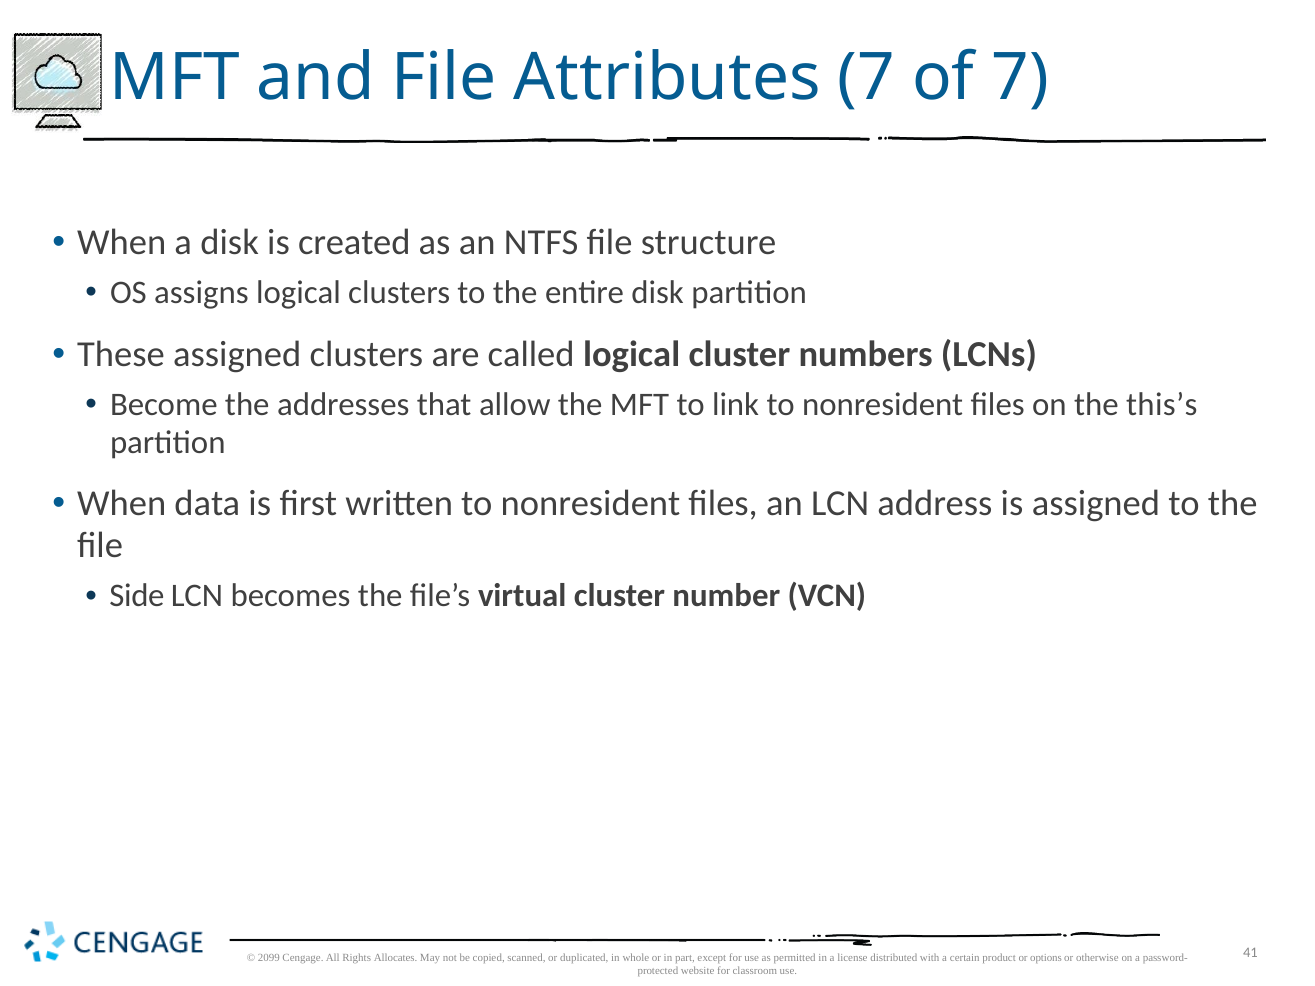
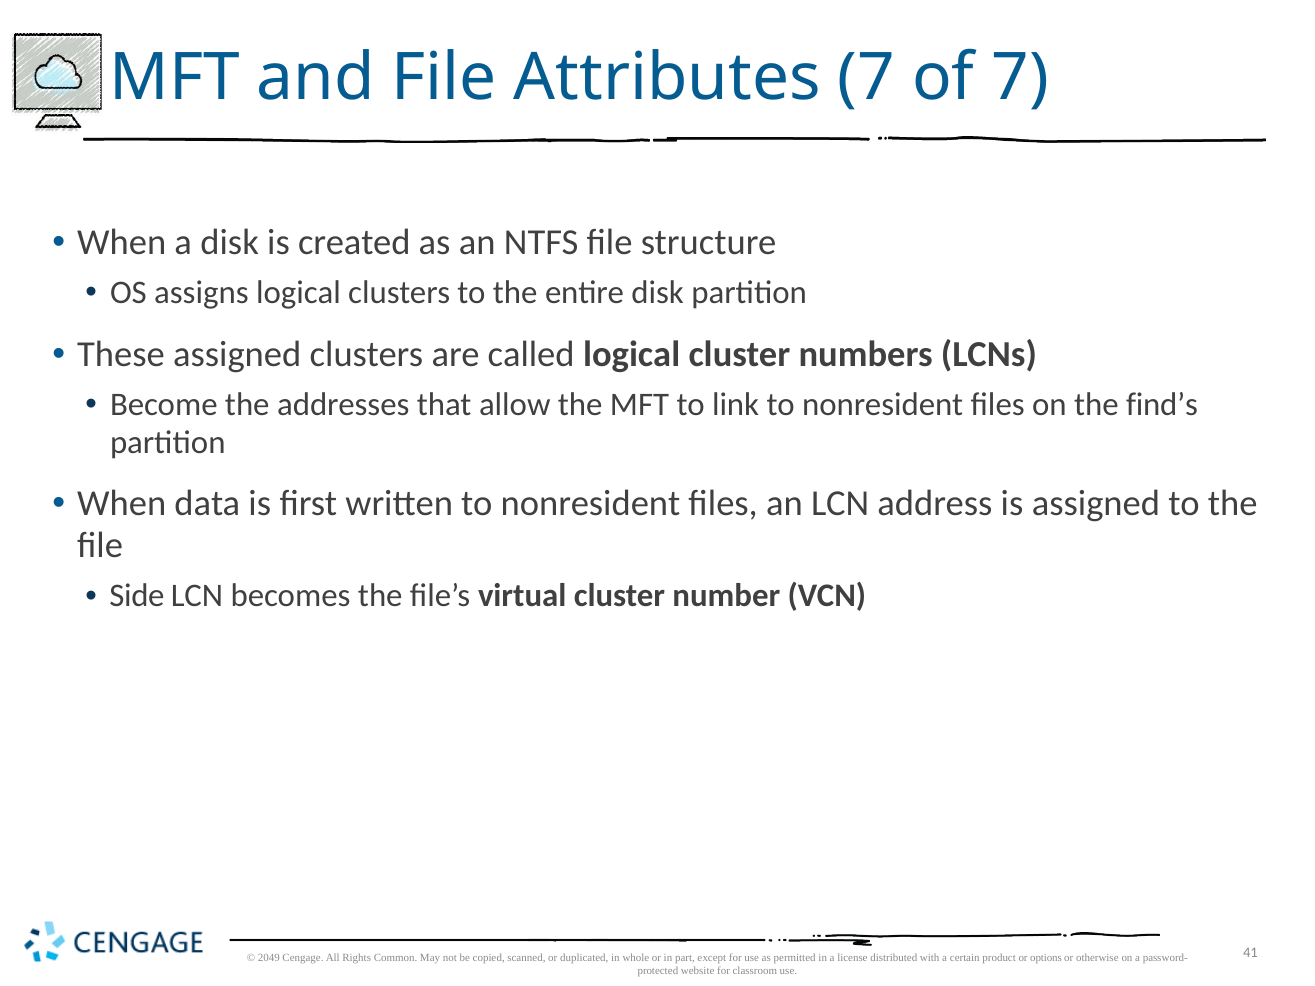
this’s: this’s -> find’s (1162, 405)
2099: 2099 -> 2049 (269, 958)
Allocates: Allocates -> Common (396, 958)
